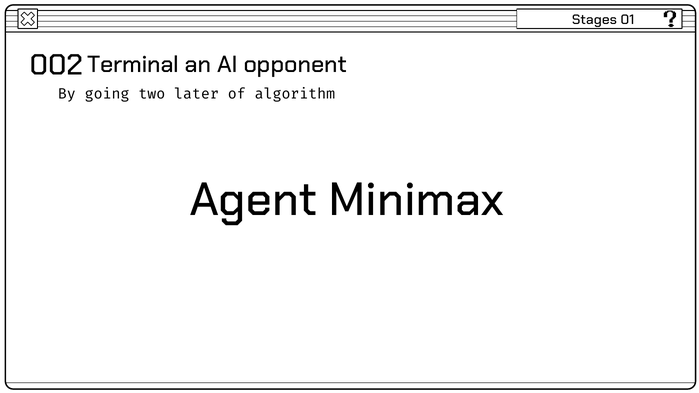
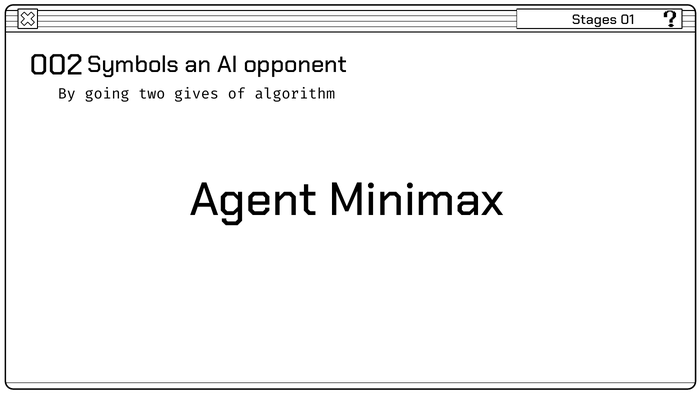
Terminal: Terminal -> Symbols (133, 65)
later: later -> gives (196, 94)
